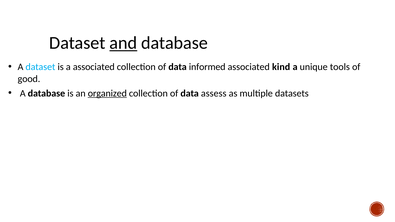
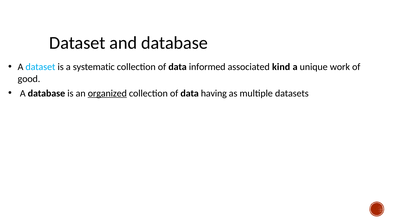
and underline: present -> none (123, 43)
a associated: associated -> systematic (94, 67)
tools: tools -> work (340, 67)
assess: assess -> having (214, 93)
